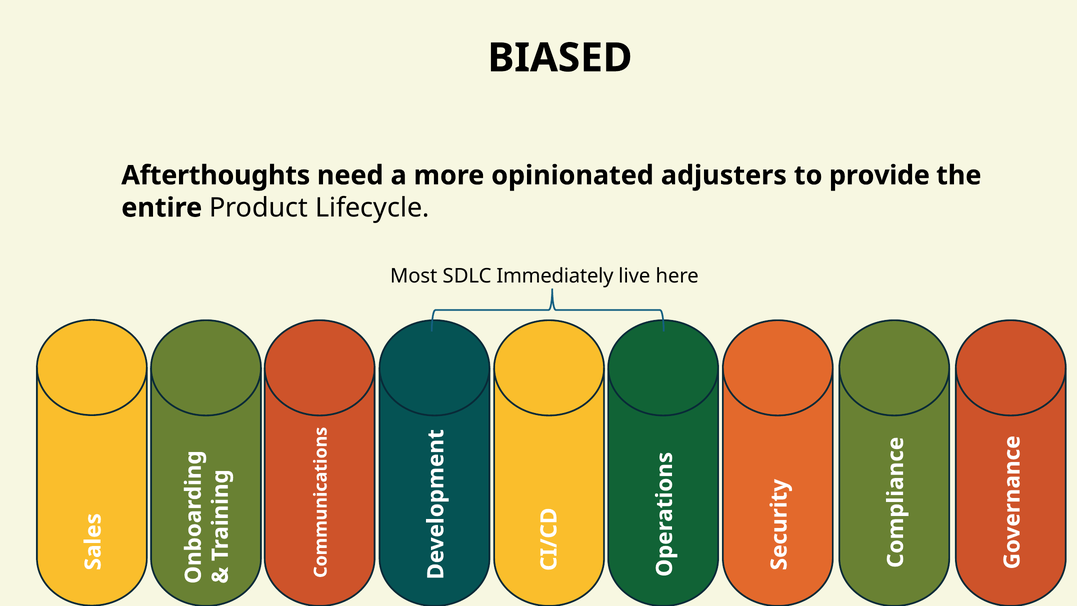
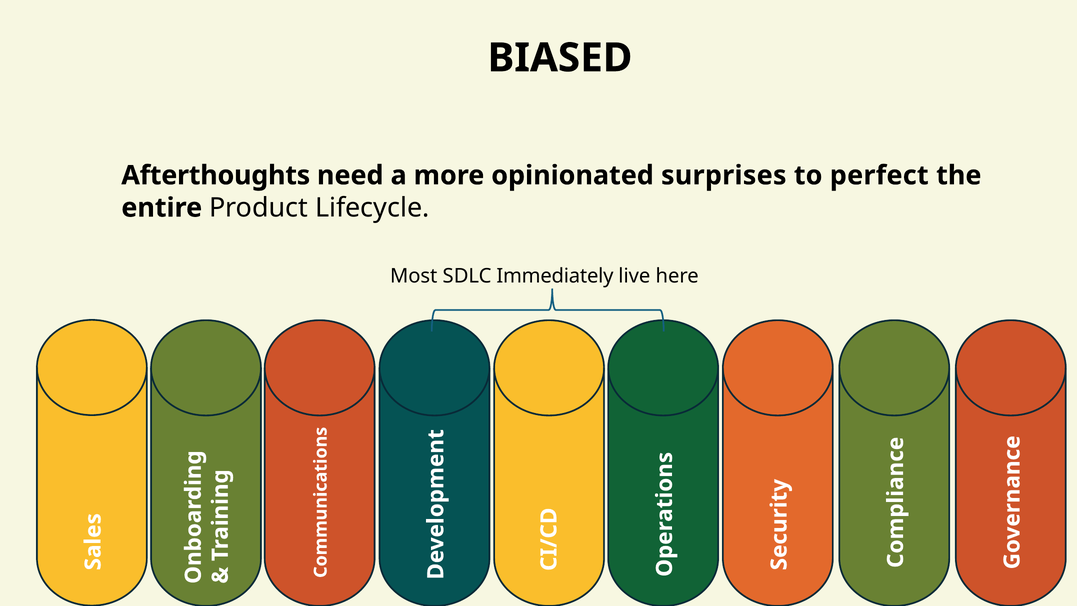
adjusters: adjusters -> surprises (724, 175)
provide: provide -> perfect (879, 175)
